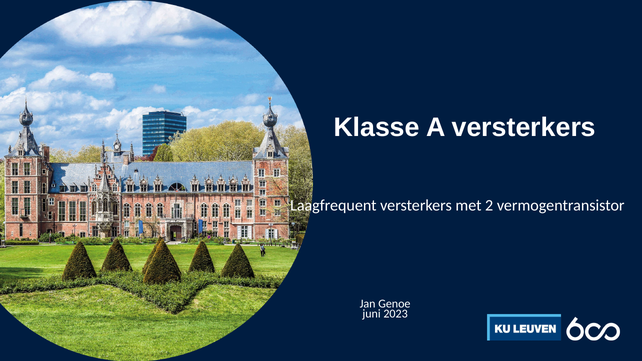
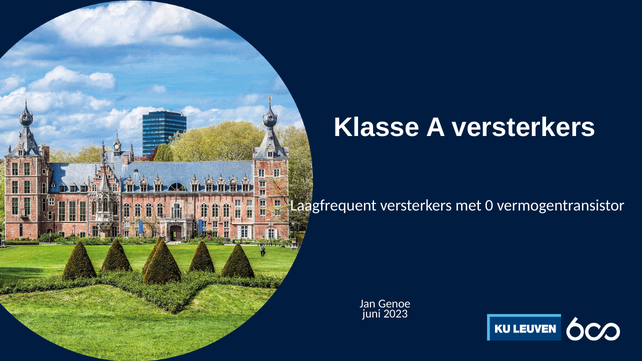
2: 2 -> 0 (489, 206)
